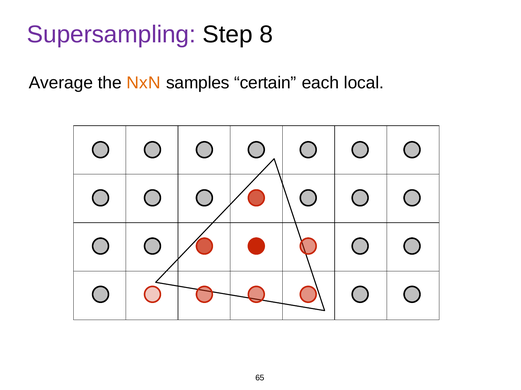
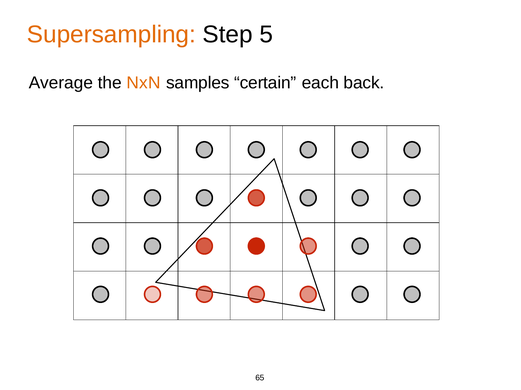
Supersampling colour: purple -> orange (111, 34)
8: 8 -> 5 (266, 34)
local: local -> back (364, 83)
